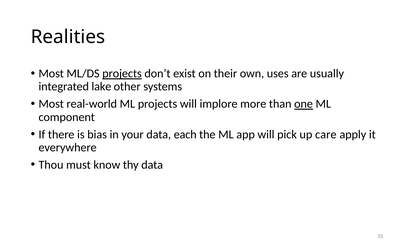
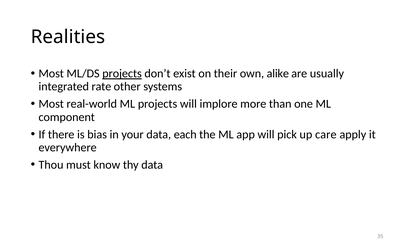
uses: uses -> alike (278, 74)
lake: lake -> rate (101, 87)
one underline: present -> none (304, 104)
